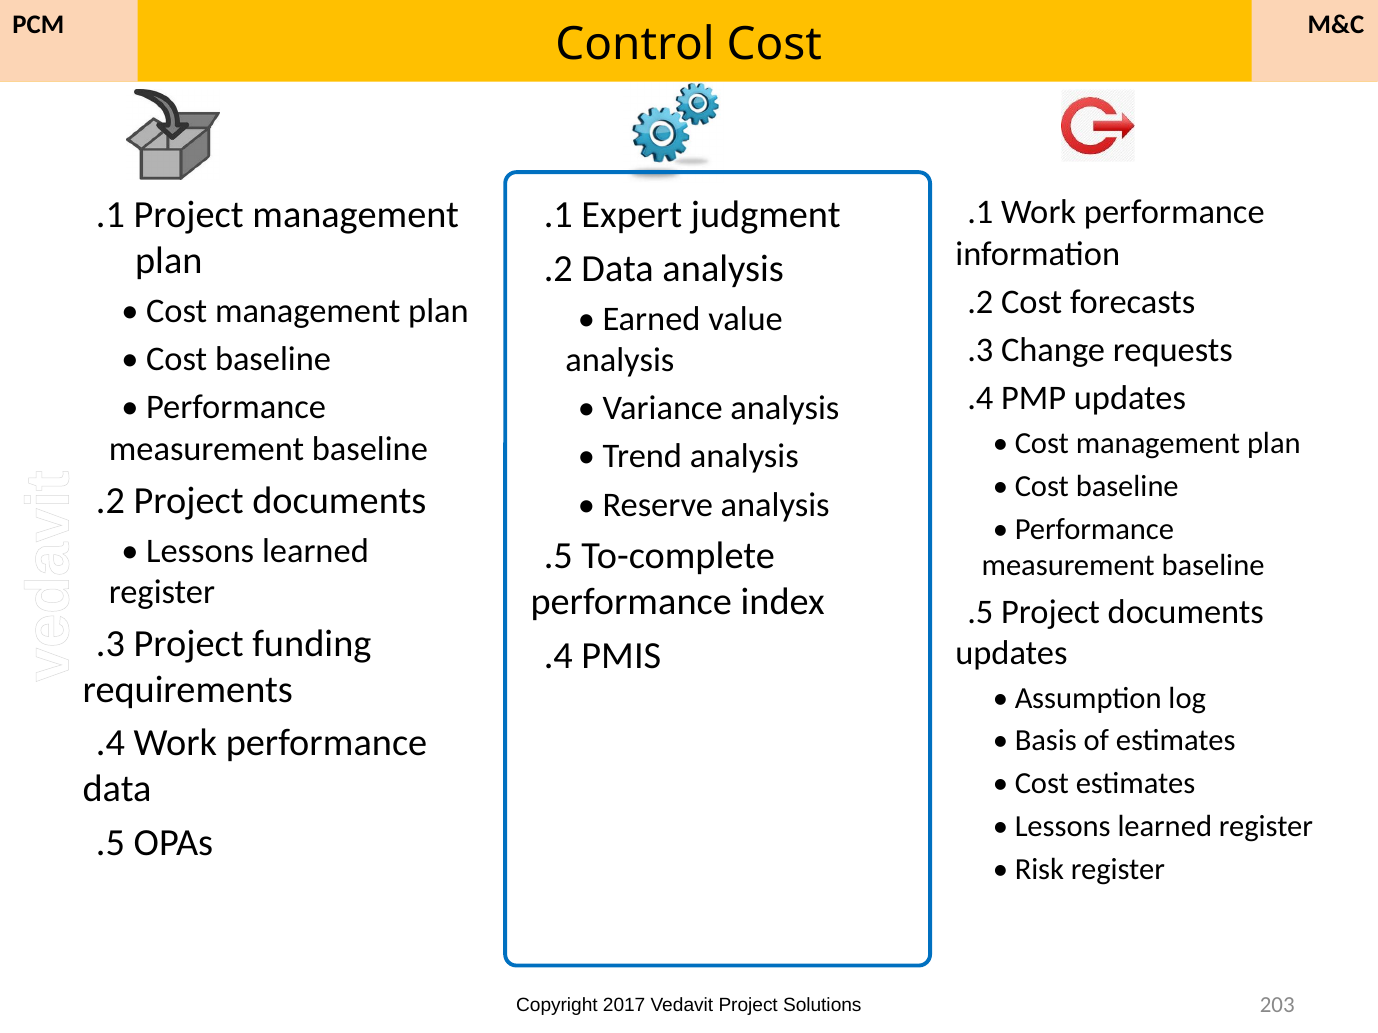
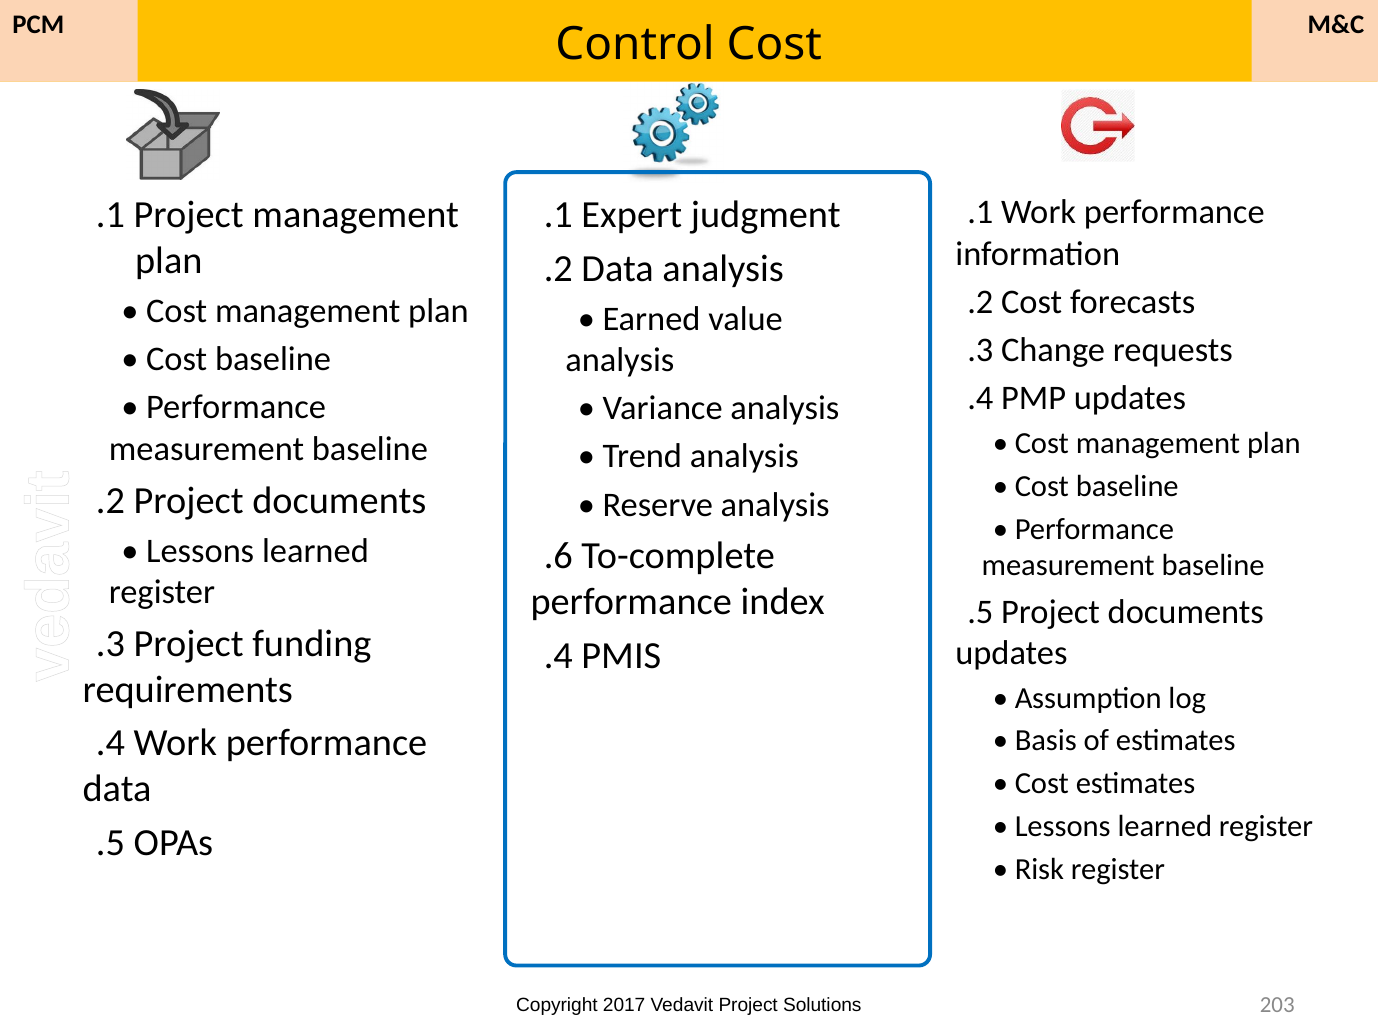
.5: .5 -> .6 (558, 557)
